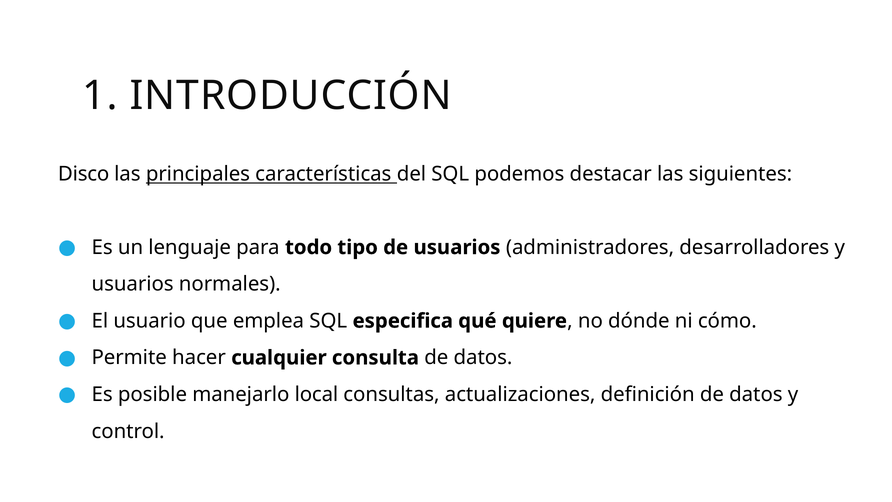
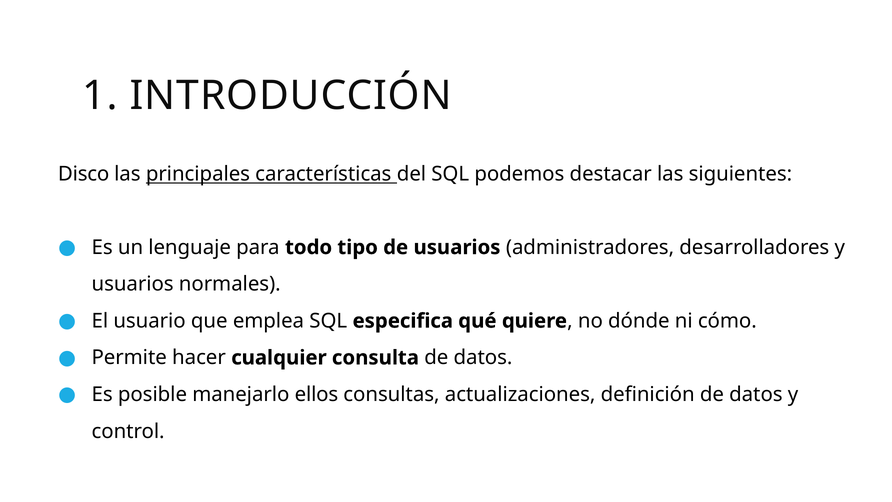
local: local -> ellos (316, 394)
